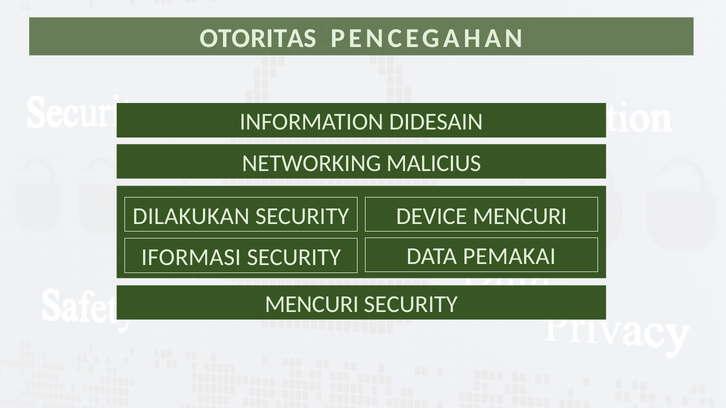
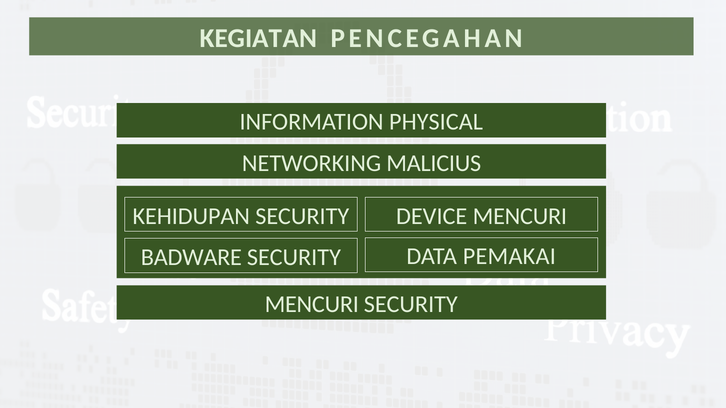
OTORITAS: OTORITAS -> KEGIATAN (258, 38)
DIDESAIN: DIDESAIN -> PHYSICAL (436, 122)
DILAKUKAN: DILAKUKAN -> KEHIDUPAN (191, 216)
IFORMASI: IFORMASI -> BADWARE (191, 257)
